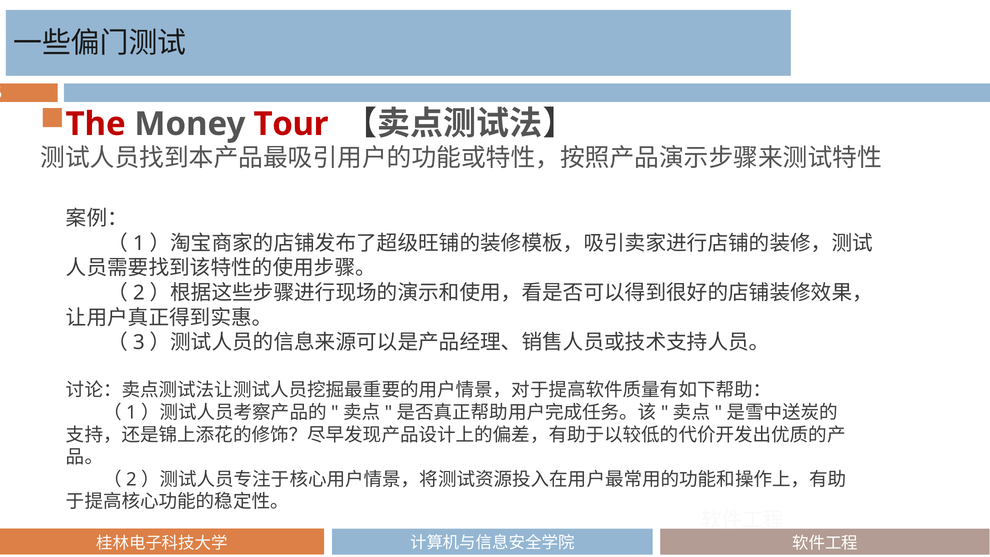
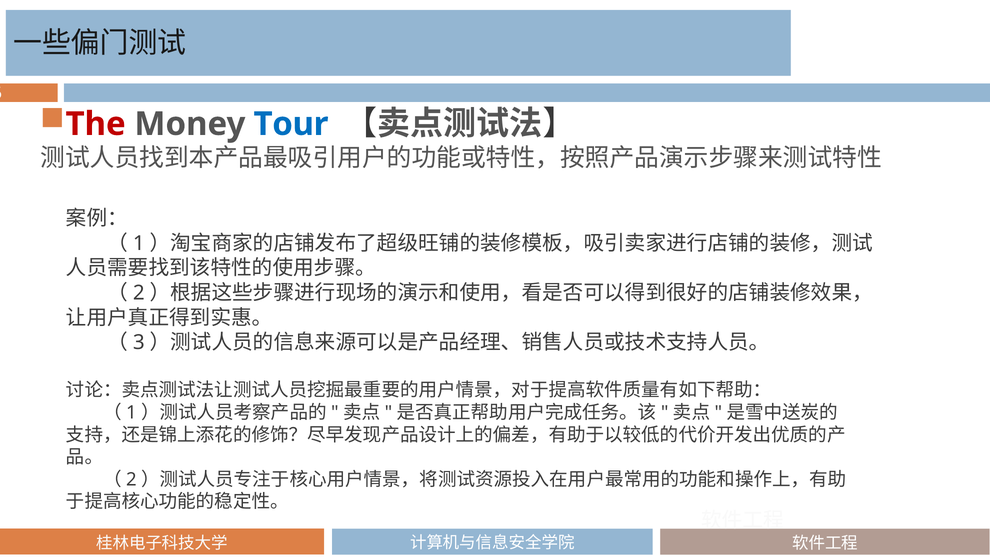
Tour colour: red -> blue (291, 124)
